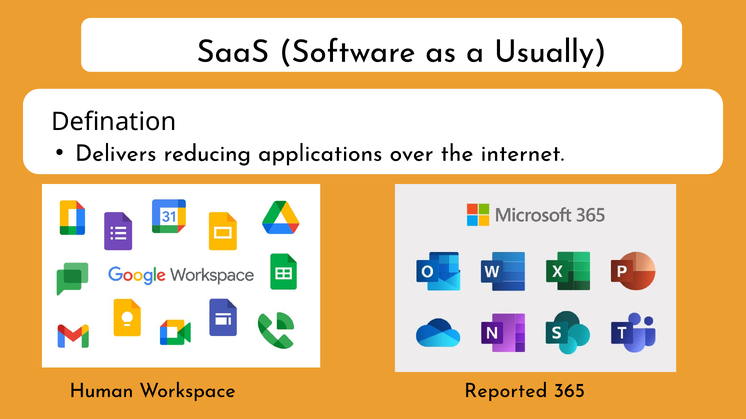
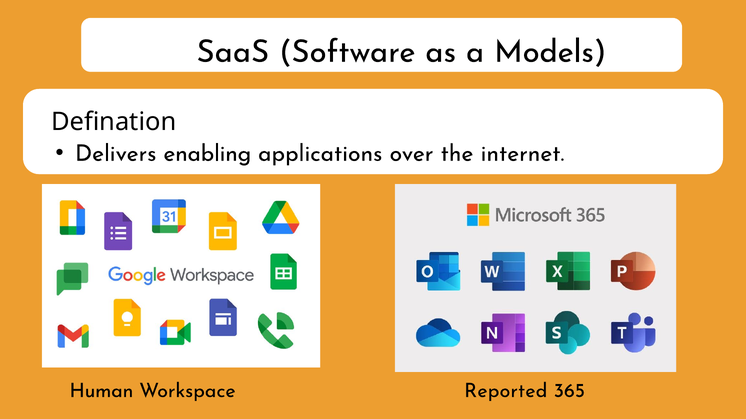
Usually: Usually -> Models (550, 52)
reducing: reducing -> enabling (207, 154)
